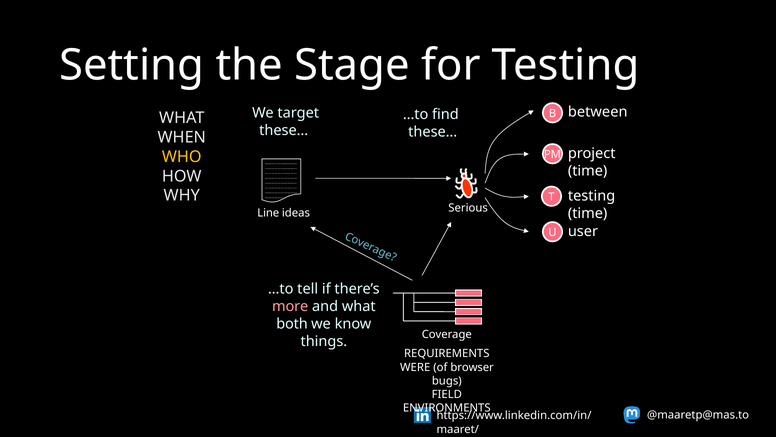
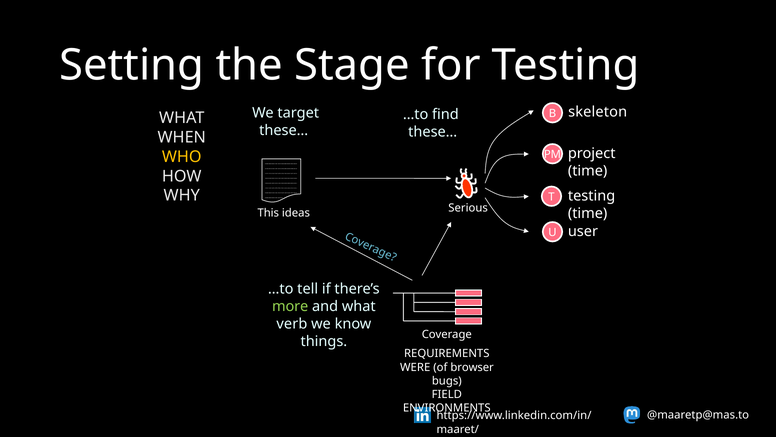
between: between -> skeleton (598, 112)
Line: Line -> This (268, 213)
more colour: pink -> light green (290, 306)
both: both -> verb (292, 324)
